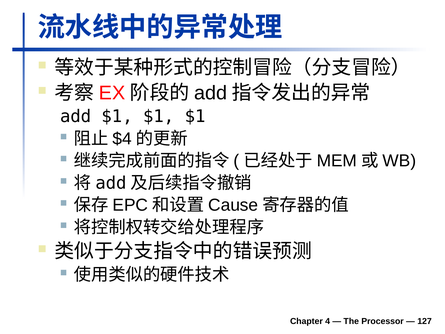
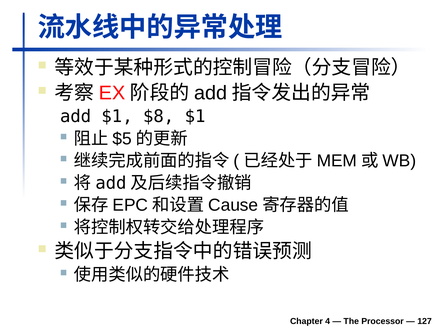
add $1 $1: $1 -> $8 (159, 116)
$4: $4 -> $5 (122, 139)
